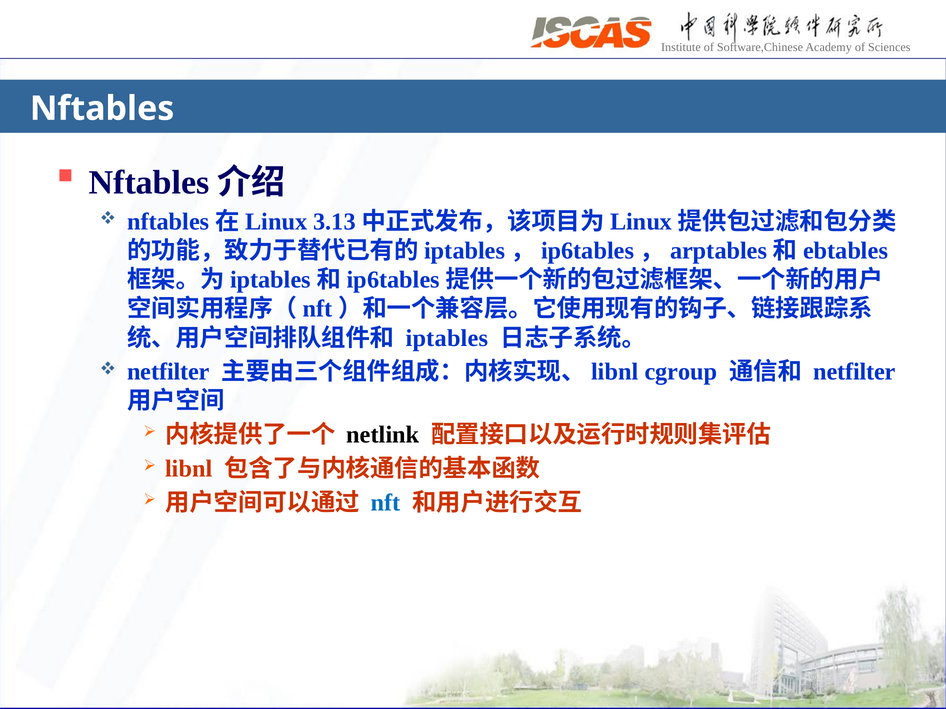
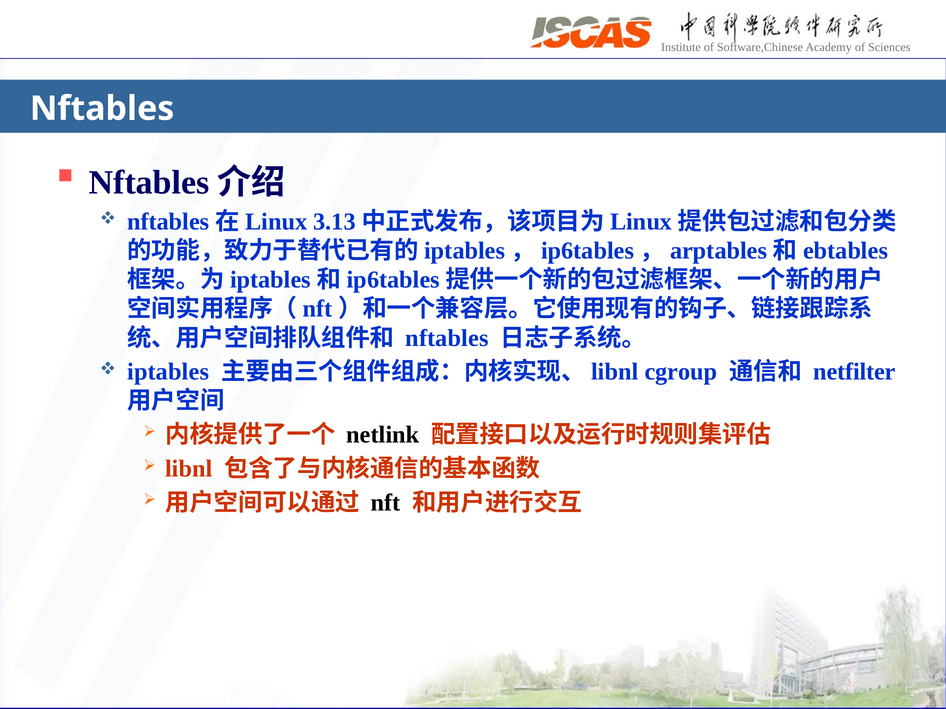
iptables: iptables -> nftables (447, 338)
netfilter: netfilter -> iptables (168, 372)
nft colour: blue -> black (386, 503)
